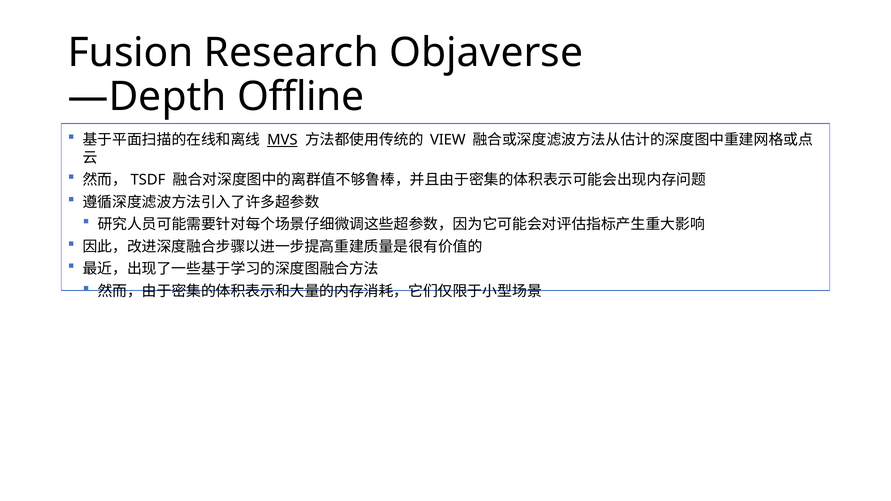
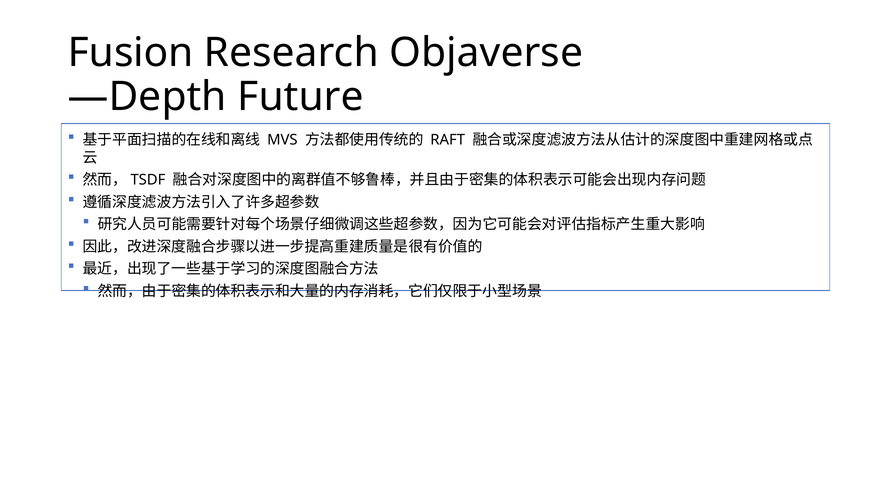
Offline: Offline -> Future (301, 97)
MVS underline: present -> none (282, 140)
VIEW: VIEW -> RAFT (448, 140)
